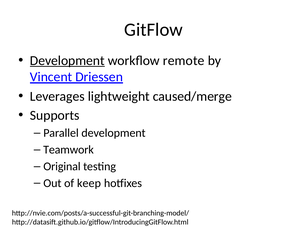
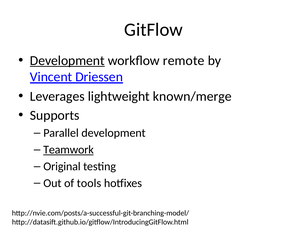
caused/merge: caused/merge -> known/merge (192, 96)
Teamwork underline: none -> present (68, 150)
keep: keep -> tools (89, 183)
